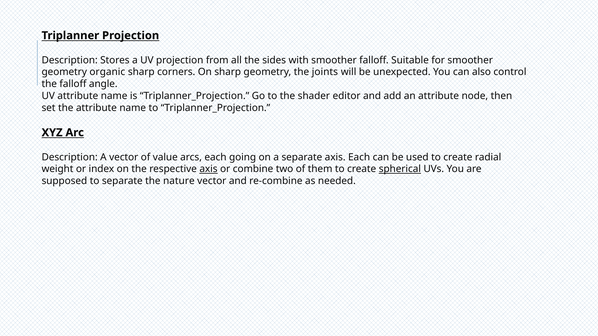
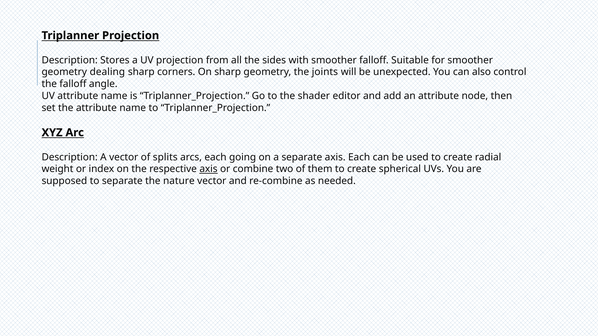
organic: organic -> dealing (107, 72)
value: value -> splits (165, 157)
spherical underline: present -> none (400, 169)
